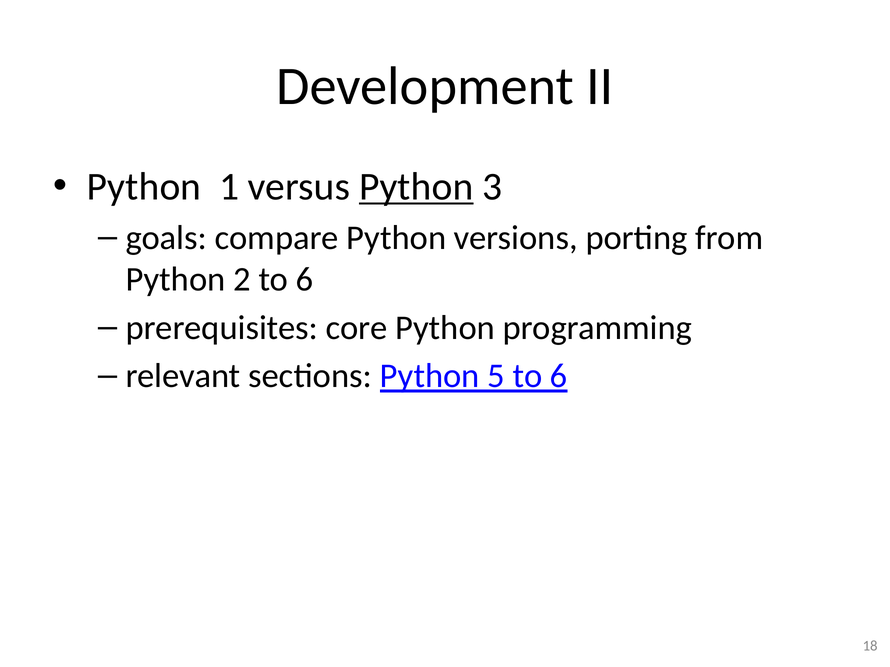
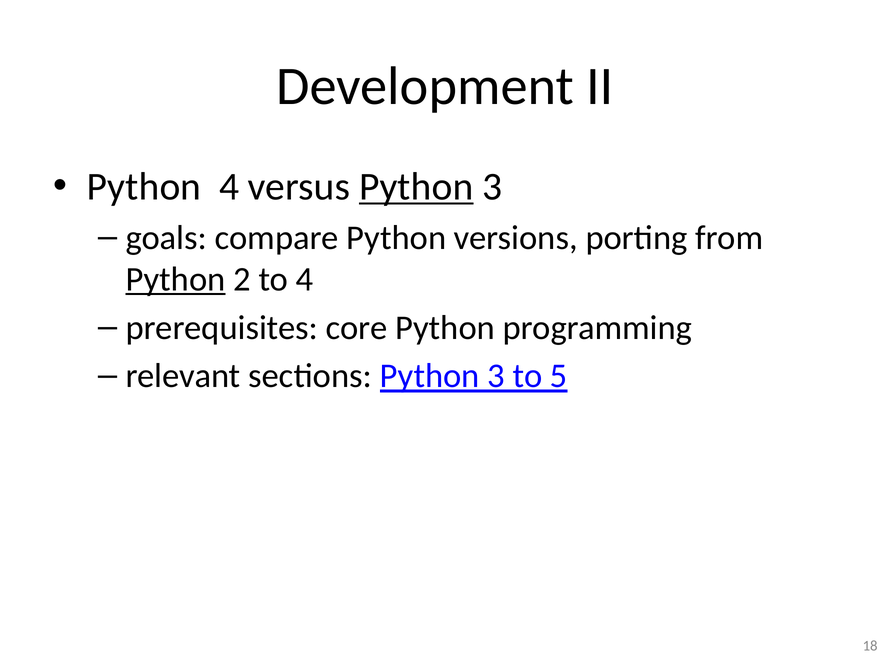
Python 1: 1 -> 4 (229, 187)
Python underline: none -> present (176, 279)
2 to 6: 6 -> 4 (305, 279)
sections Python 5: 5 -> 3 (496, 376)
6: 6 -> 5 (559, 376)
